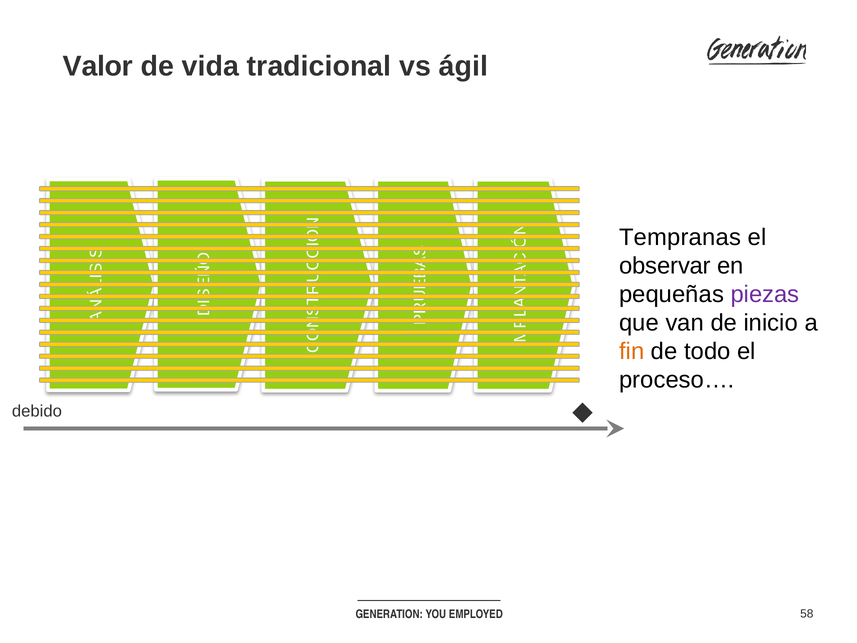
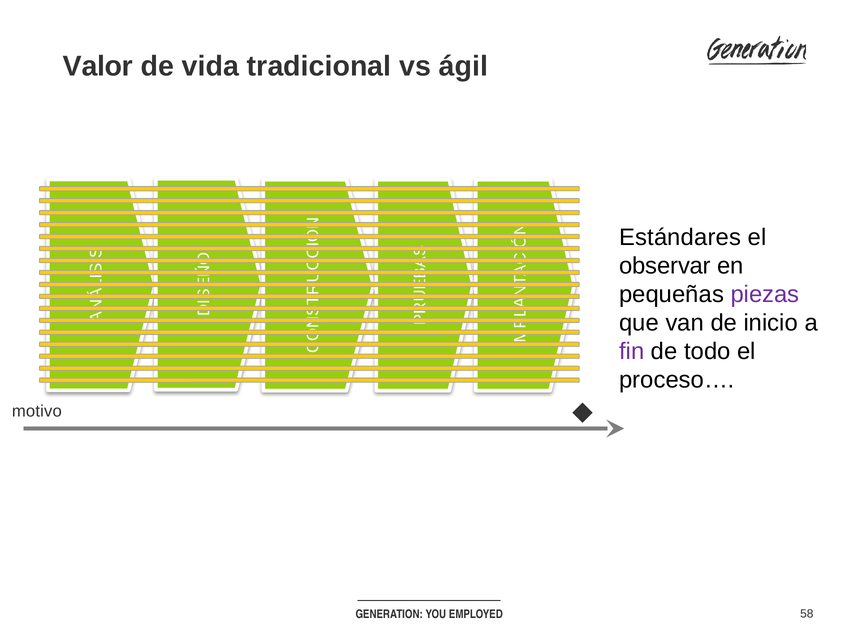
Tempranas: Tempranas -> Estándares (680, 237)
fin colour: orange -> purple (632, 351)
debido: debido -> motivo (37, 411)
